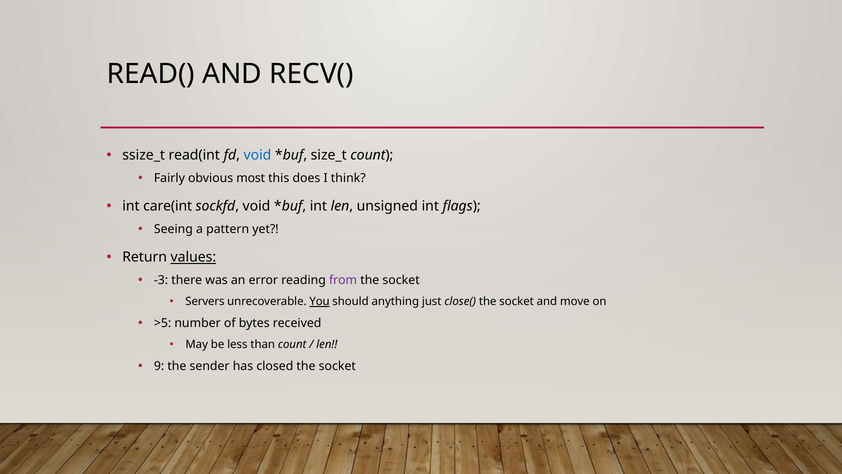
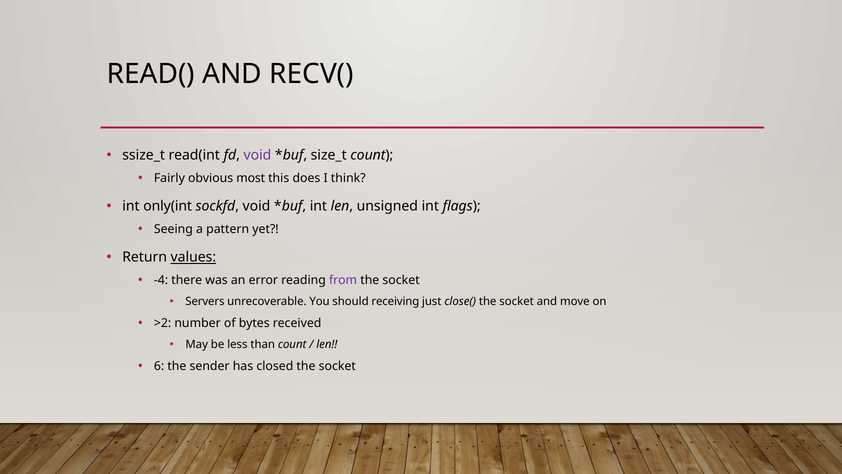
void colour: blue -> purple (257, 155)
care(int: care(int -> only(int (168, 206)
-3: -3 -> -4 (161, 280)
You underline: present -> none (320, 301)
anything: anything -> receiving (395, 301)
>5: >5 -> >2 (163, 323)
9: 9 -> 6 (159, 366)
